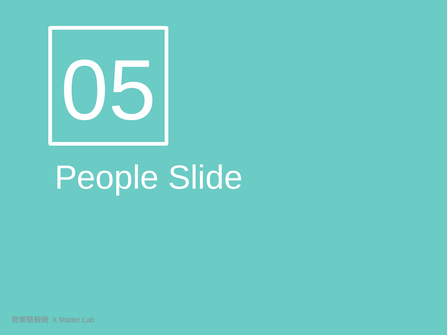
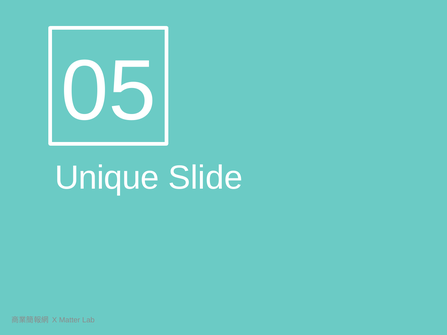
People: People -> Unique (107, 178)
